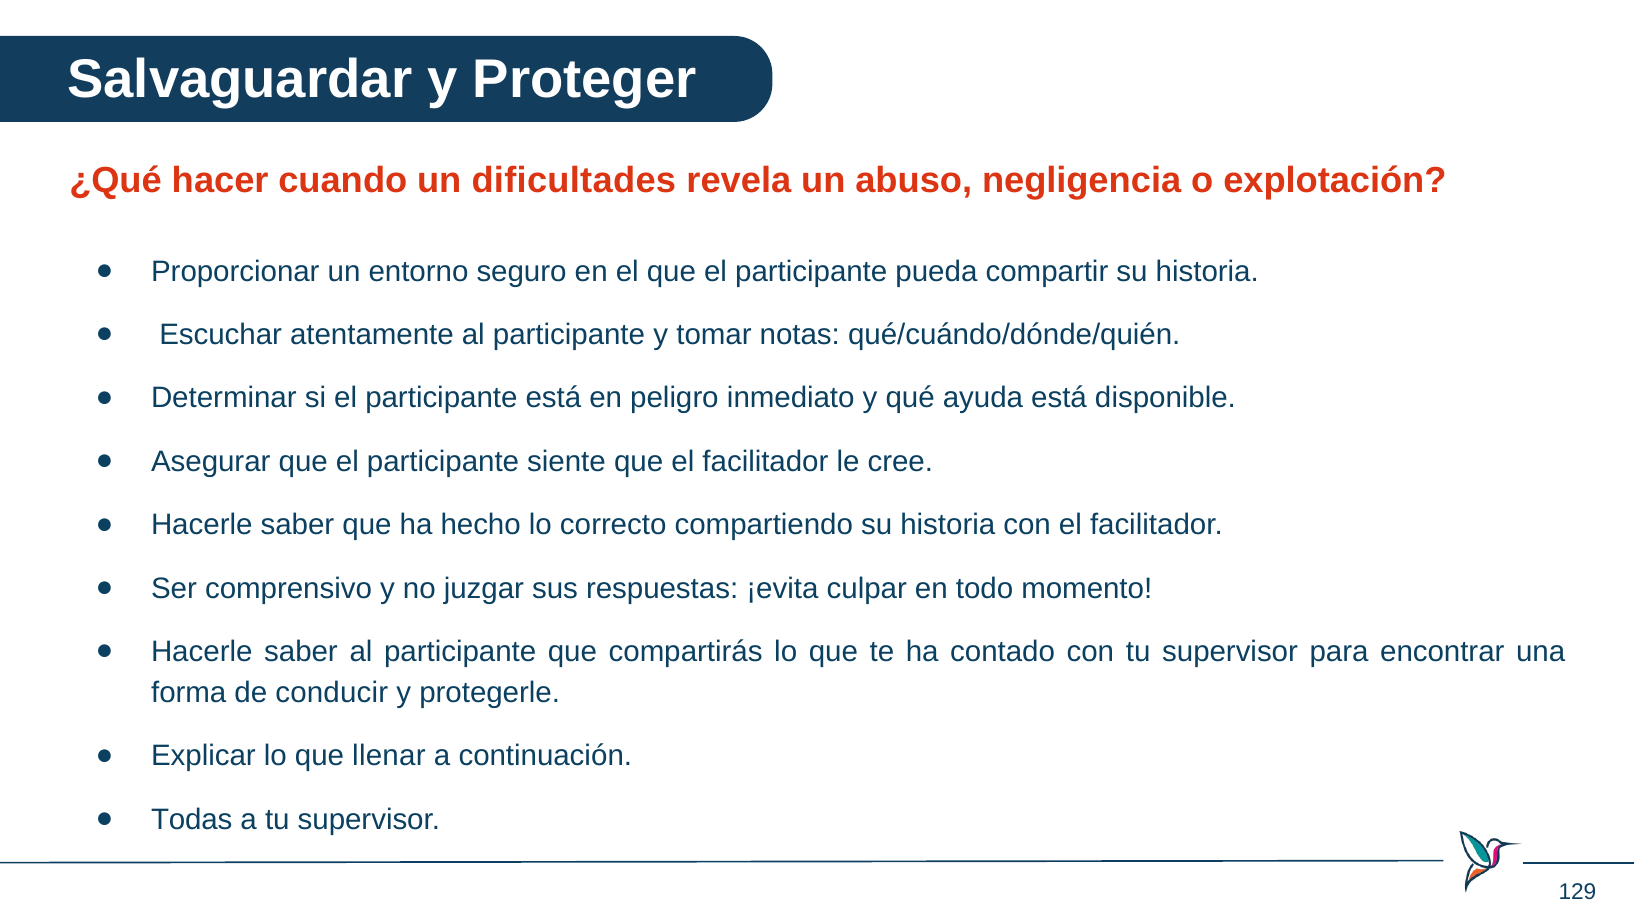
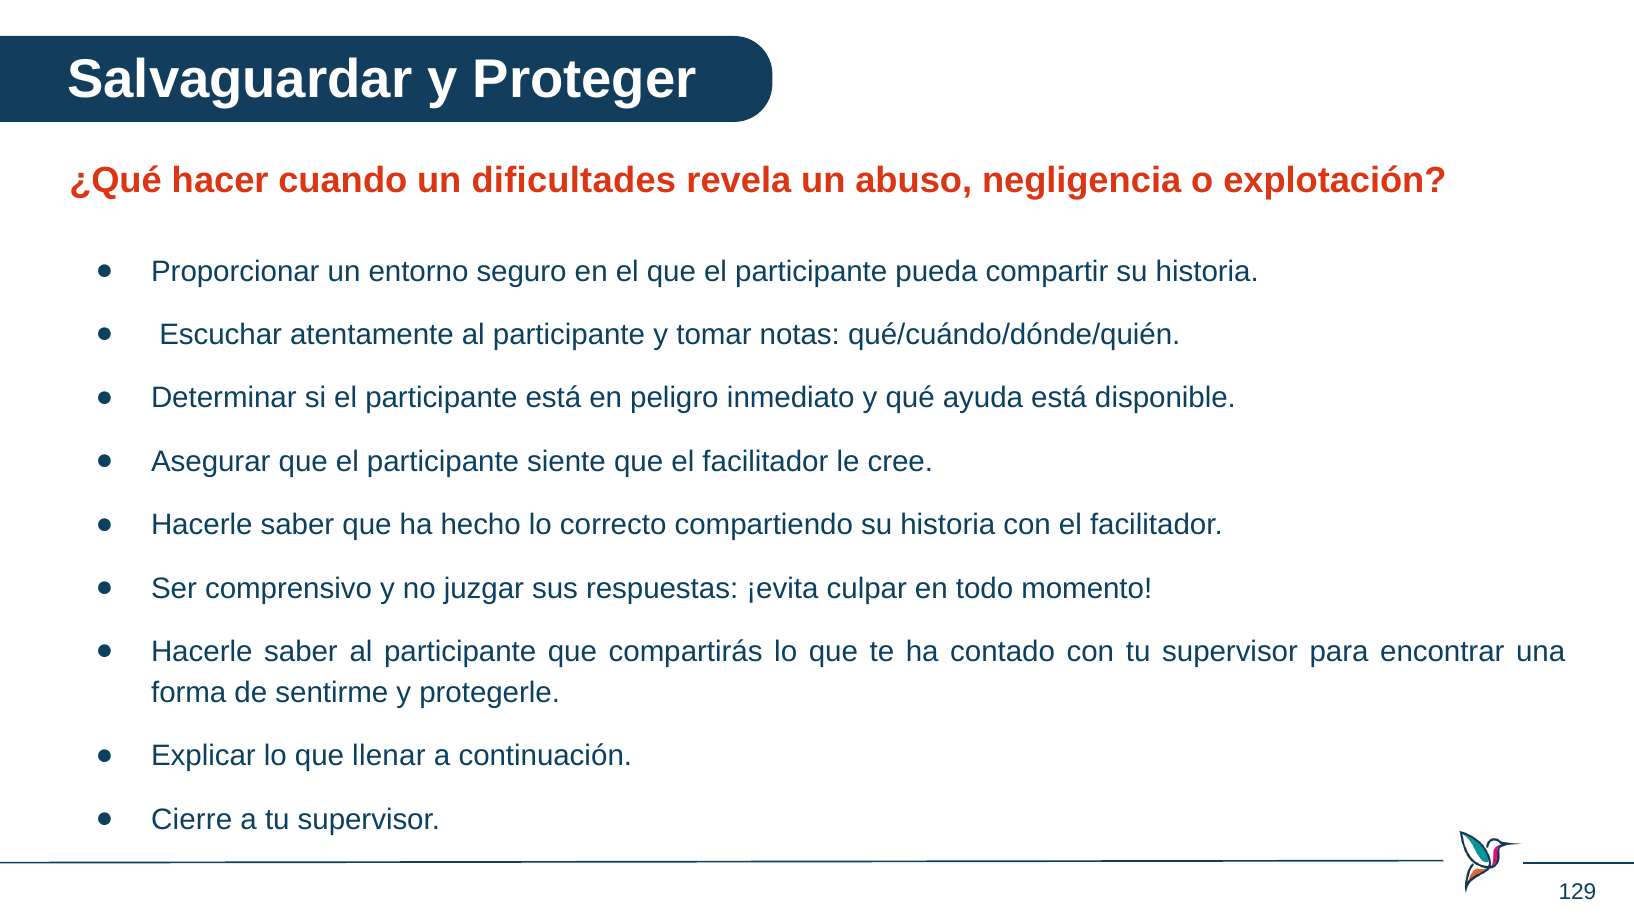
conducir: conducir -> sentirme (332, 693)
Todas: Todas -> Cierre (192, 820)
